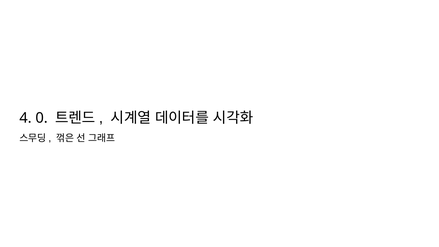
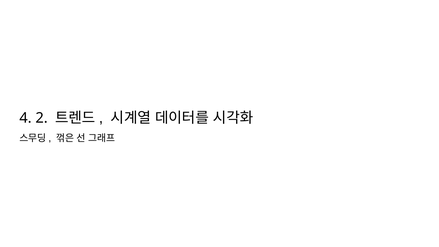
0: 0 -> 2 (42, 118)
